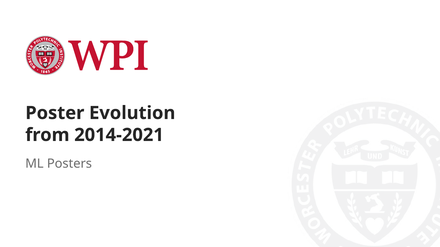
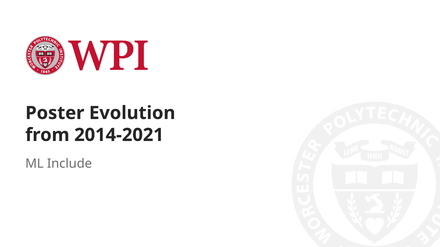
Posters: Posters -> Include (69, 164)
